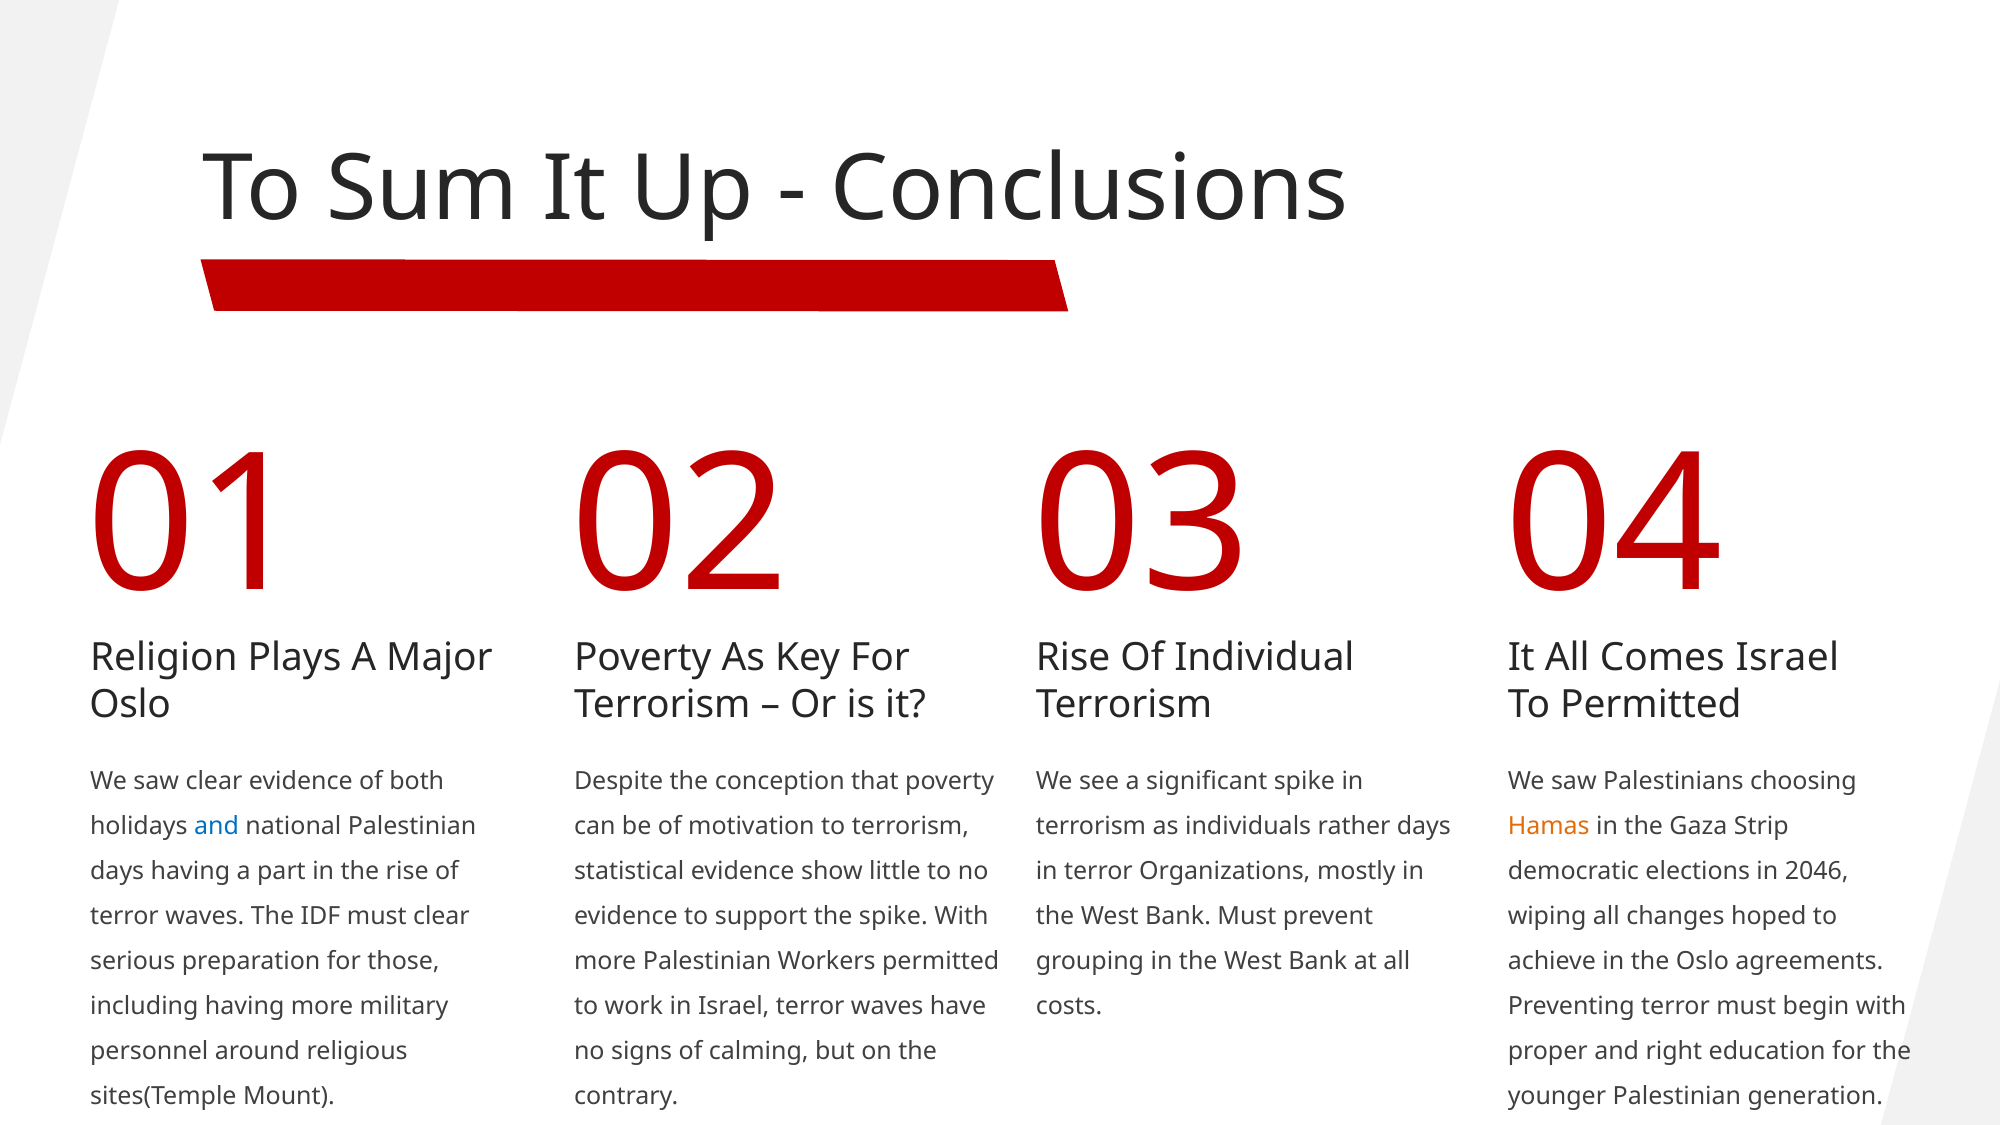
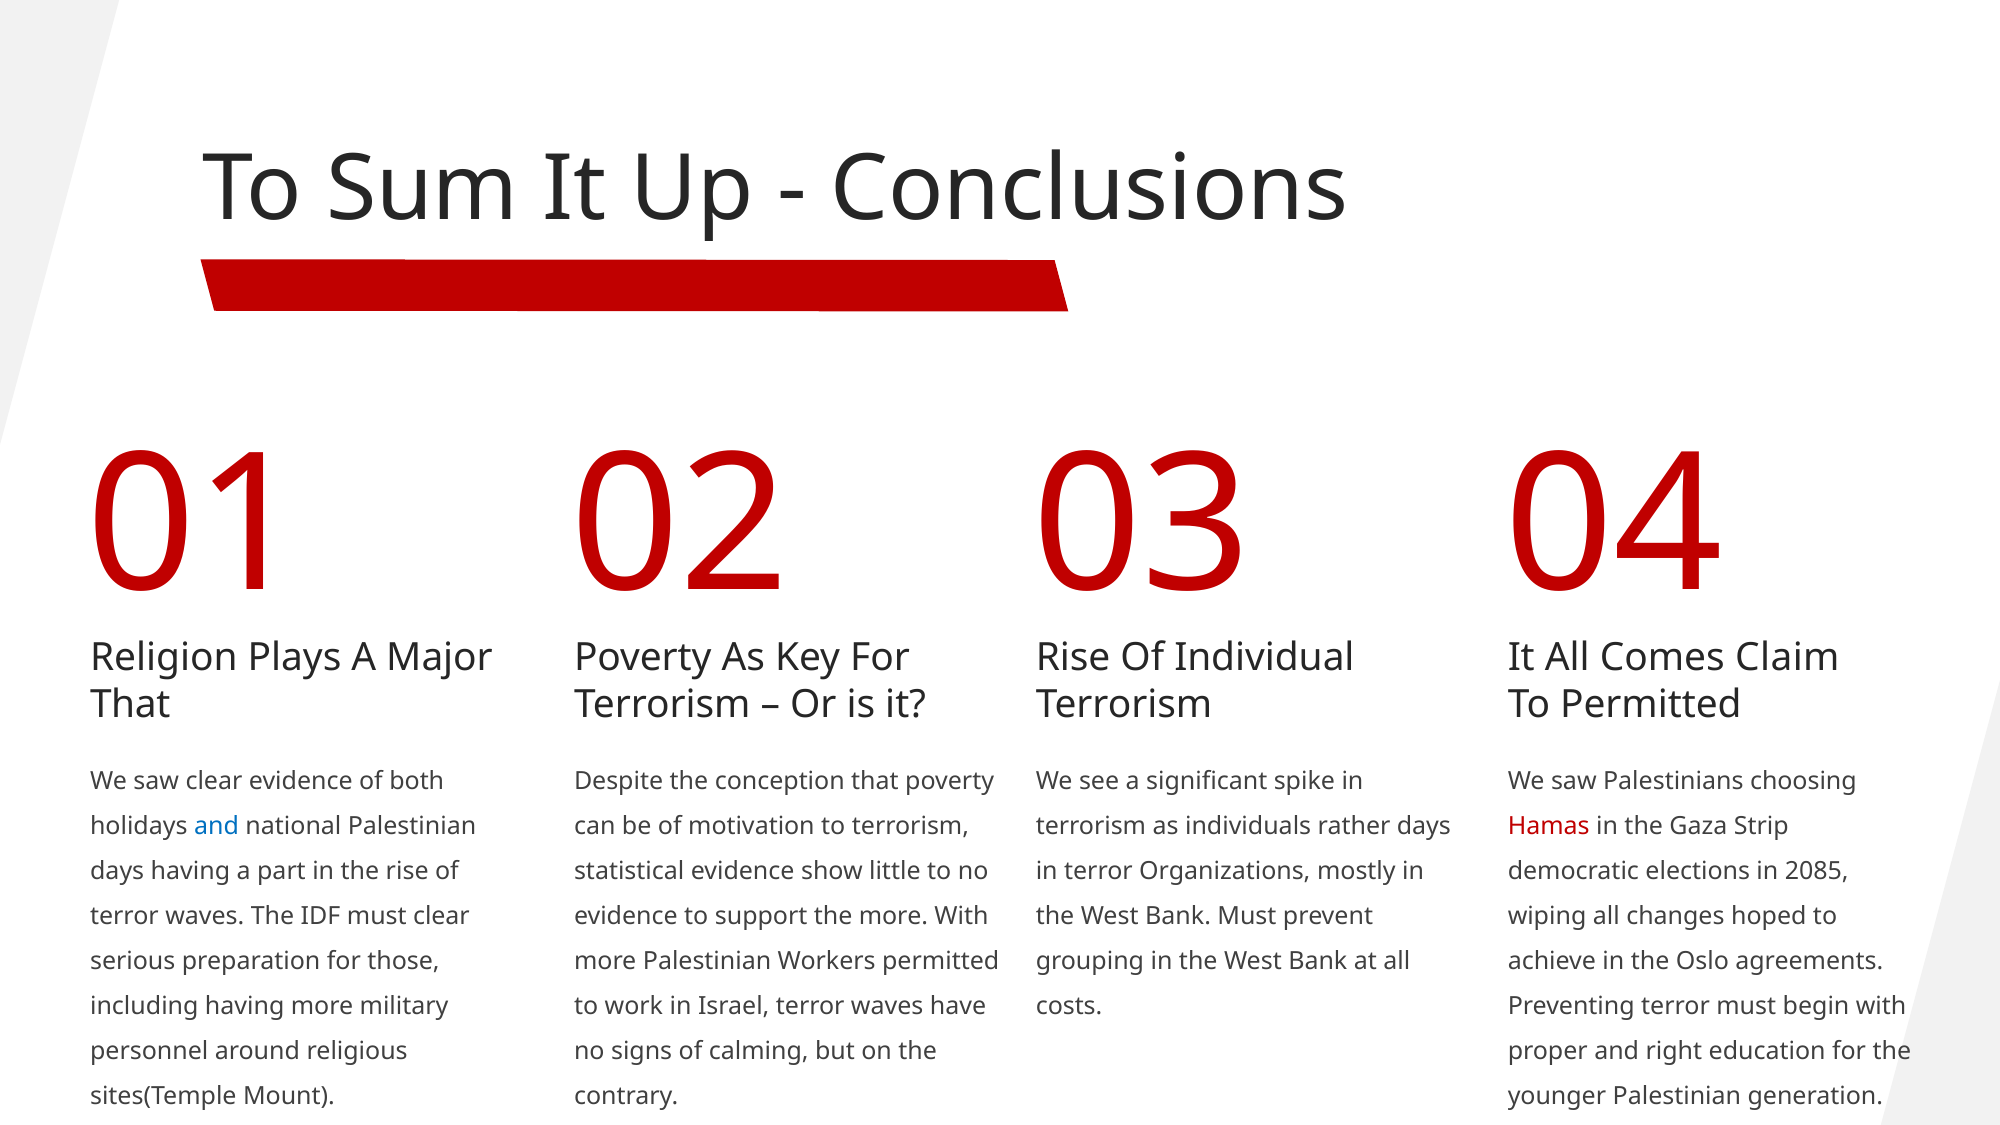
Israel: Israel -> Claim (1787, 658)
Oslo: Oslo -> That (130, 705)
Hamas colour: orange -> red (1549, 827)
2046: 2046 -> 2085 (1817, 872)
the spike: spike -> more (893, 917)
